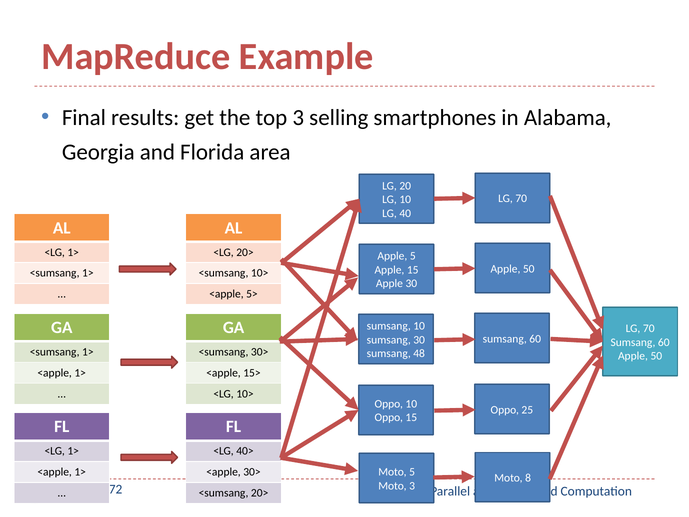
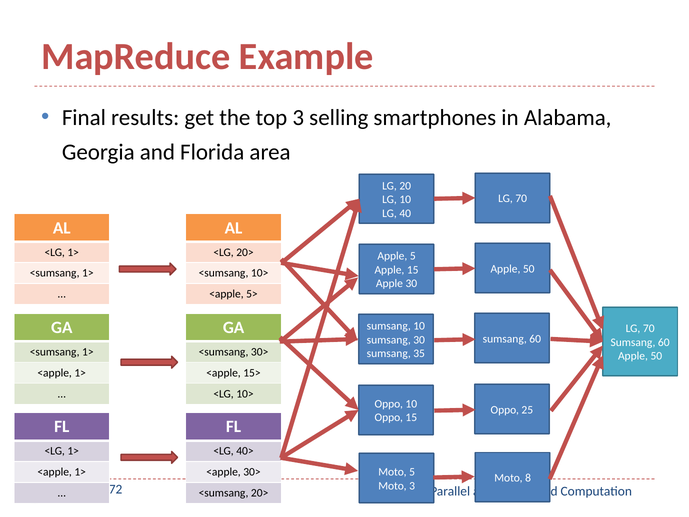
48: 48 -> 35 (419, 353)
